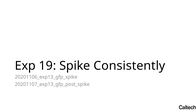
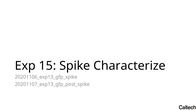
19: 19 -> 15 (47, 66)
Consistently: Consistently -> Characterize (129, 66)
